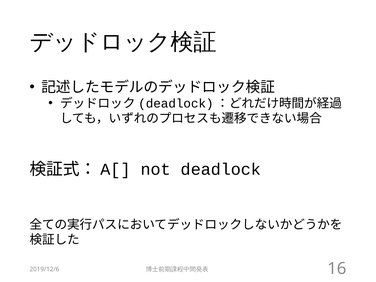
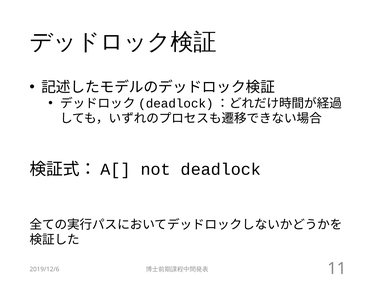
16: 16 -> 11 (337, 269)
